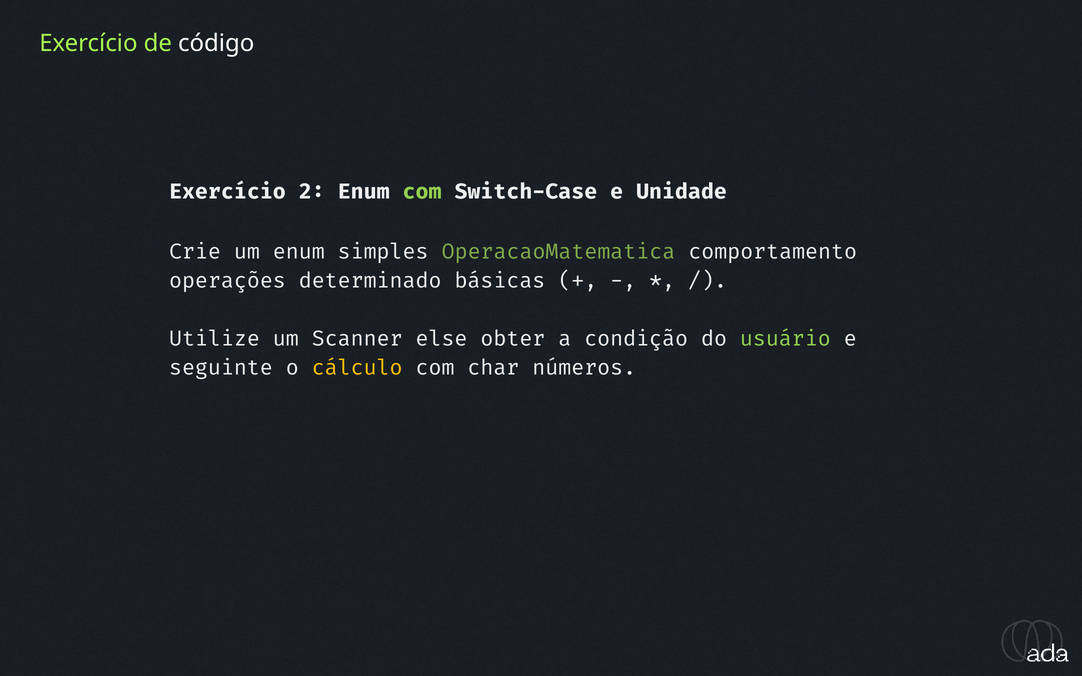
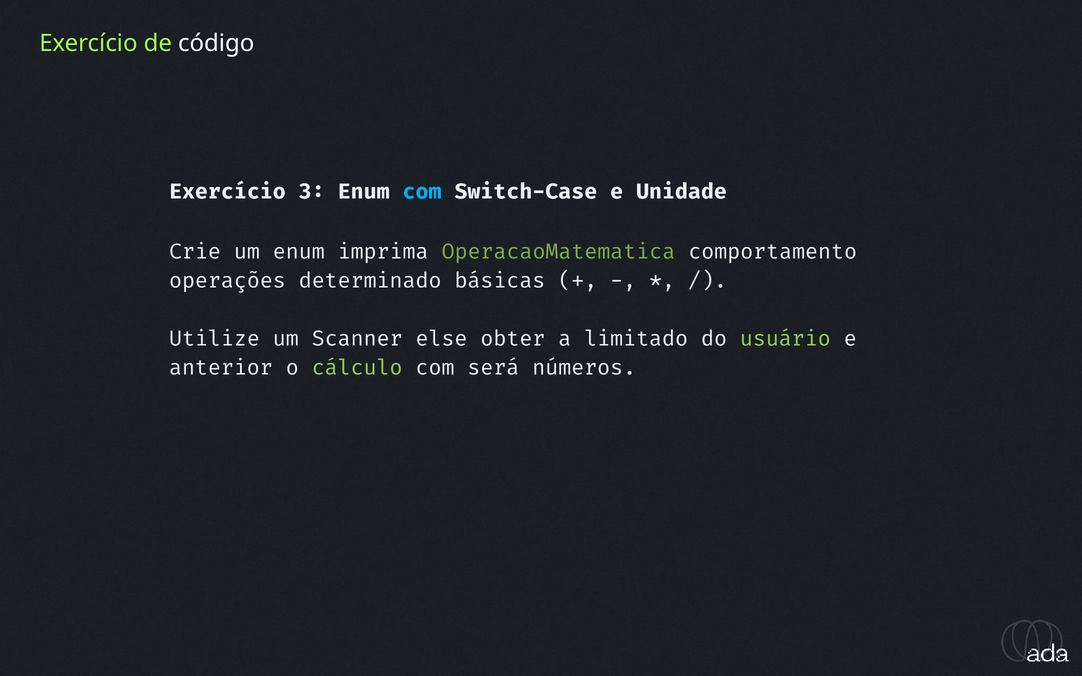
2: 2 -> 3 (312, 192)
com colour: light green -> light blue (422, 192)
simples: simples -> imprima (383, 252)
condição: condição -> limitado (636, 339)
seguinte: seguinte -> anterior (221, 368)
cálculo colour: yellow -> light green (357, 368)
char: char -> será (493, 368)
